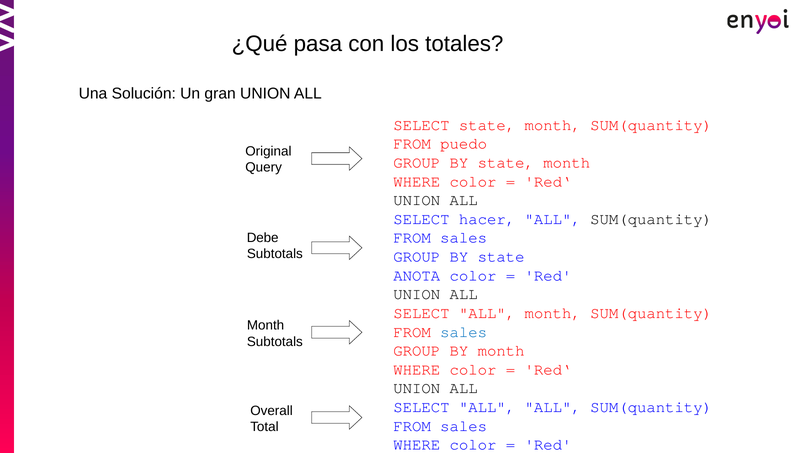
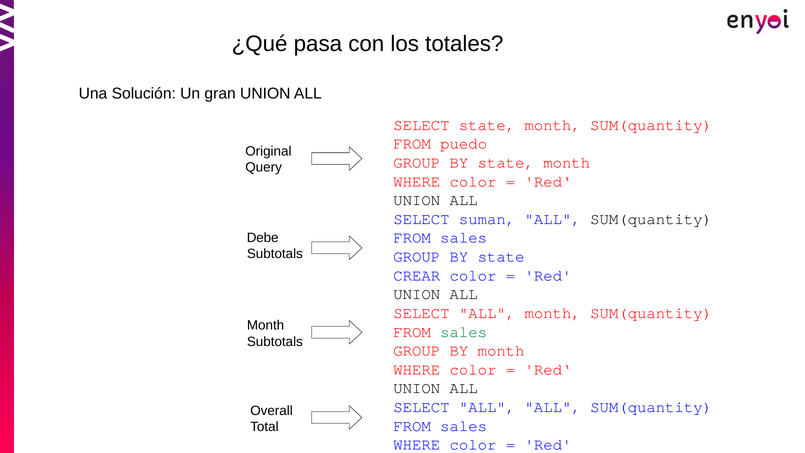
hacer: hacer -> suman (487, 219)
ANOTA: ANOTA -> CREAR (417, 275)
sales colour: blue -> green (464, 332)
